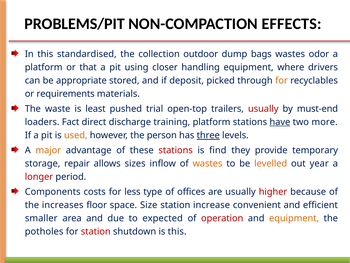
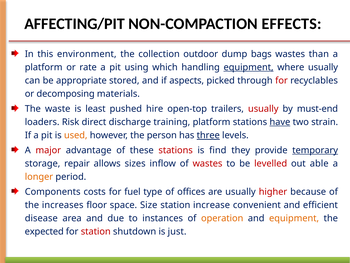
PROBLEMS/PIT: PROBLEMS/PIT -> AFFECTING/PIT (75, 24)
standardised: standardised -> environment (87, 54)
odor: odor -> than (319, 54)
that: that -> rate (88, 67)
closer: closer -> which (165, 67)
equipment underline: none -> present (249, 67)
where drivers: drivers -> usually (323, 67)
deposit: deposit -> aspects (187, 80)
for colour: orange -> red (282, 80)
requirements: requirements -> decomposing (66, 94)
trial: trial -> hire (155, 109)
Fact: Fact -> Risk (71, 122)
more: more -> strain (325, 122)
major colour: orange -> red (48, 150)
temporary underline: none -> present (315, 150)
wastes colour: orange -> red (208, 163)
levelled colour: orange -> red (271, 163)
year: year -> able (319, 163)
longer colour: red -> orange (39, 177)
less: less -> fuel (132, 191)
smaller: smaller -> disease (41, 218)
expected: expected -> instances (163, 218)
operation colour: red -> orange (222, 218)
potholes: potholes -> expected (44, 231)
is this: this -> just (177, 231)
